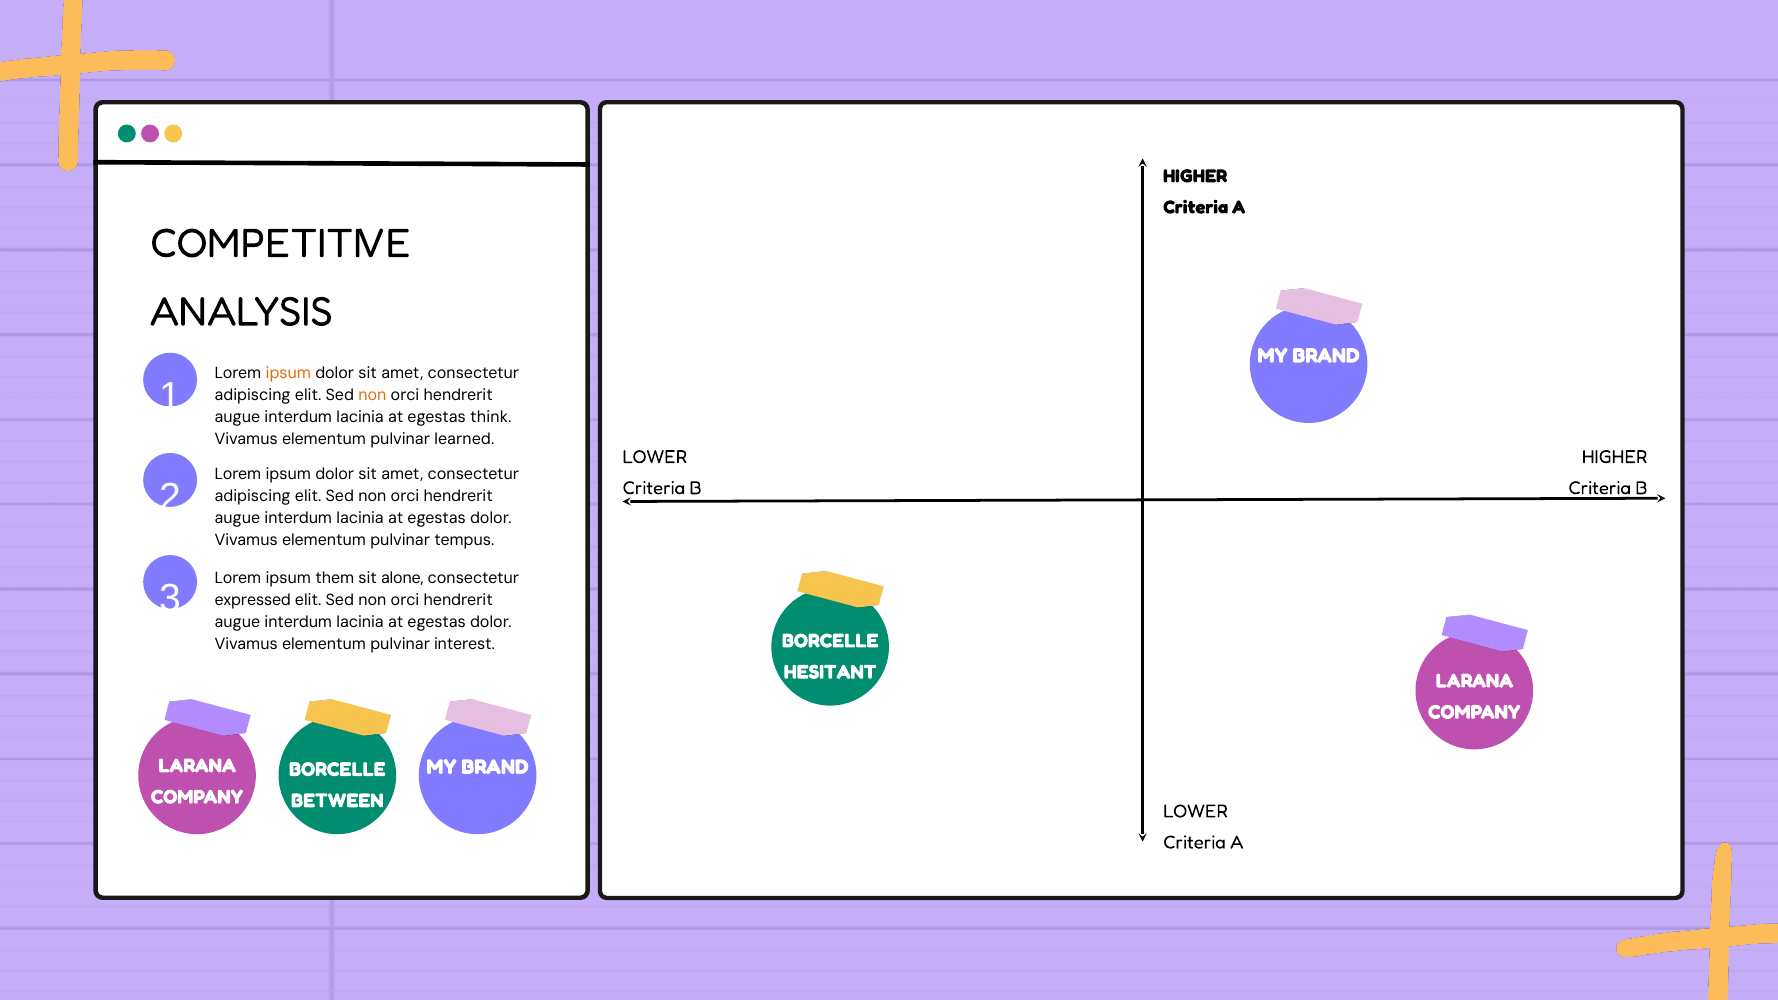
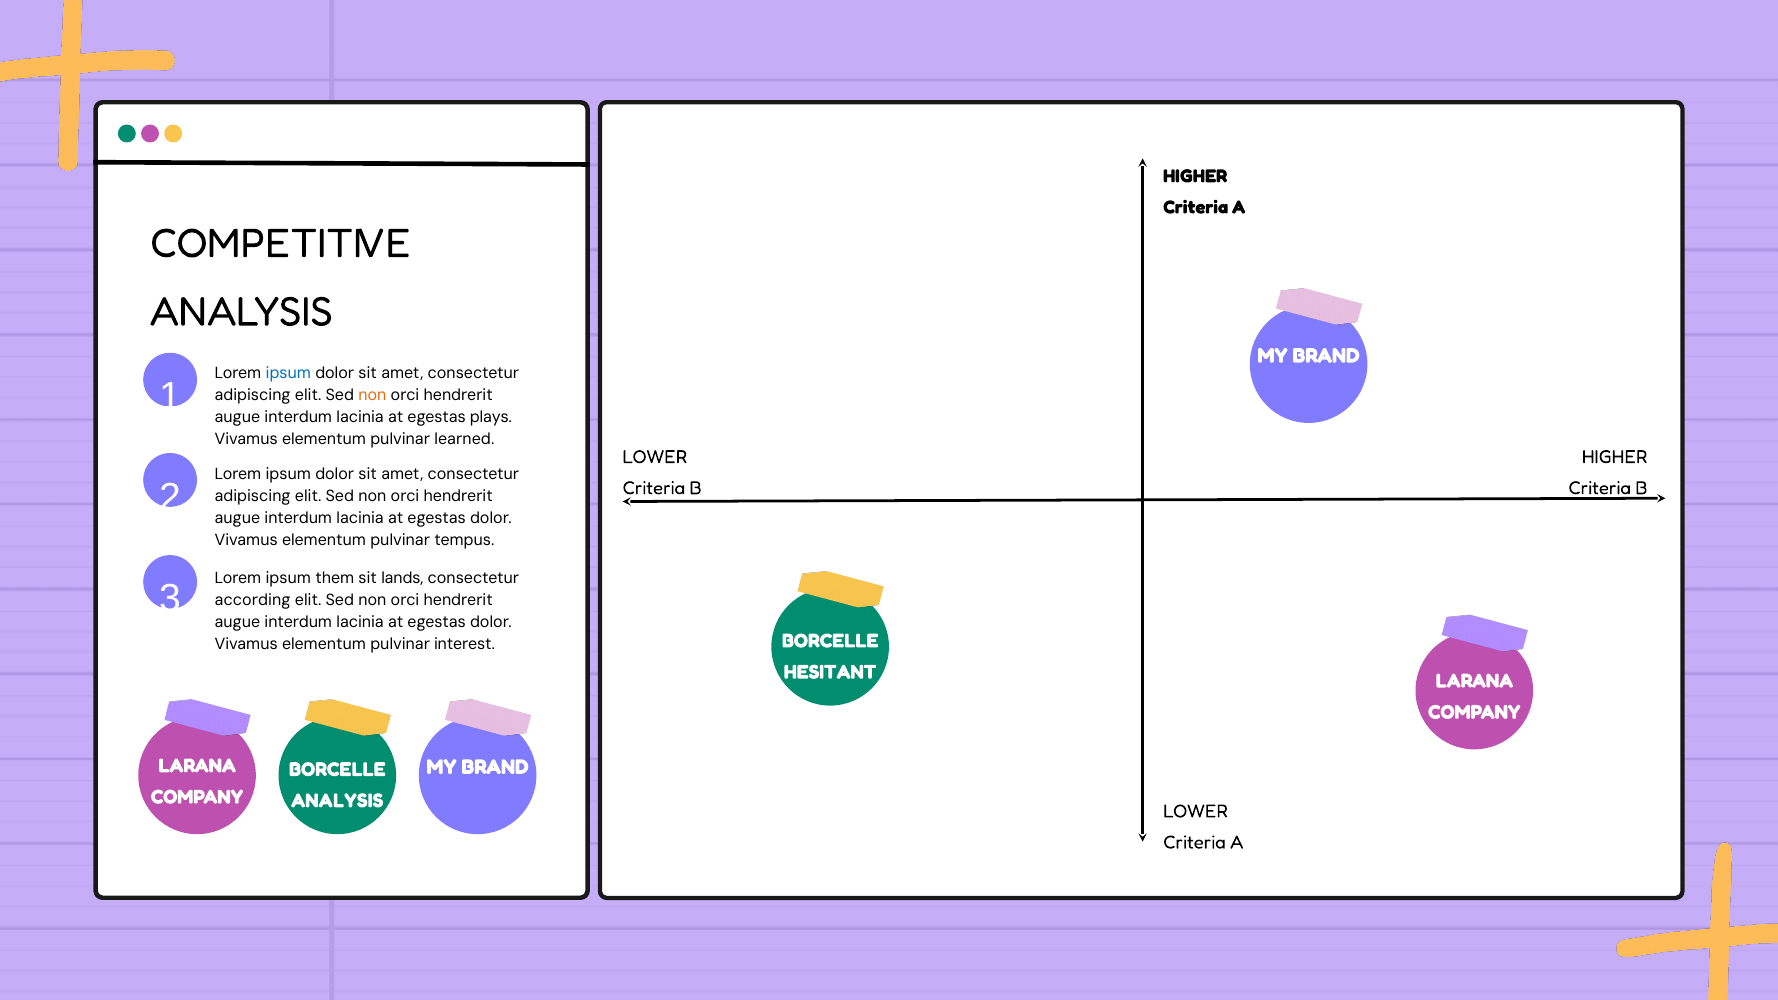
ipsum colour: orange -> blue (288, 373)
think: think -> plays (491, 417)
alone: alone -> lands (402, 578)
expressed: expressed -> according (253, 600)
BETWEEN: BETWEEN -> ANALYSIS (337, 801)
